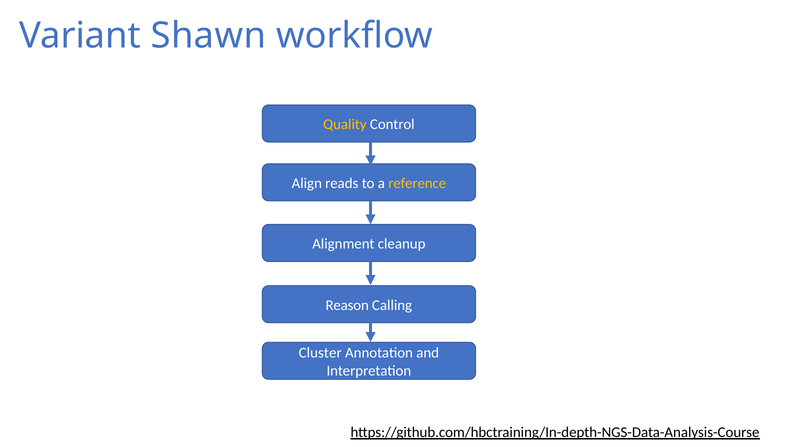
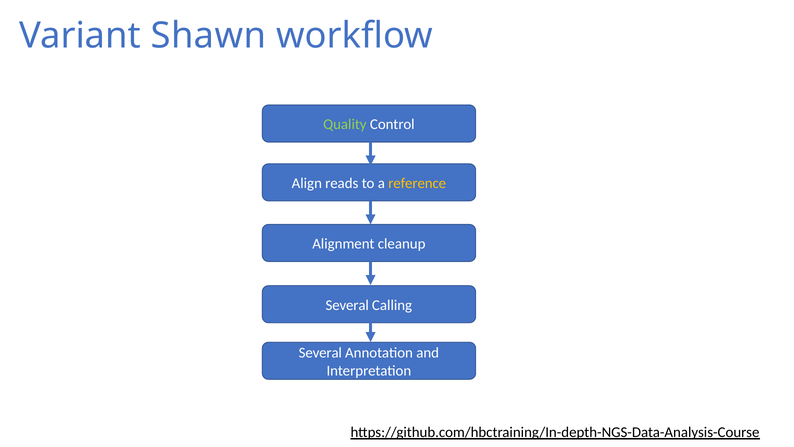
Quality colour: yellow -> light green (345, 124)
Reason: Reason -> Several (347, 305)
Cluster: Cluster -> Several (320, 353)
